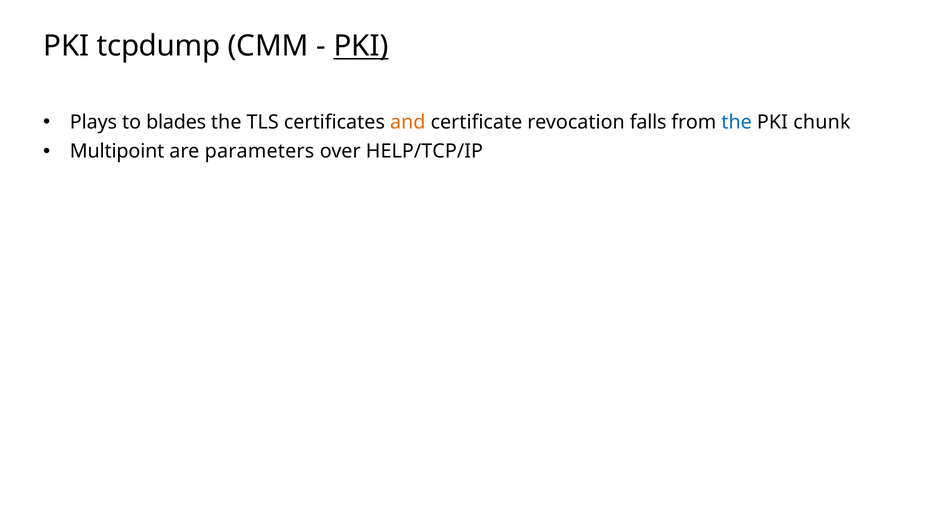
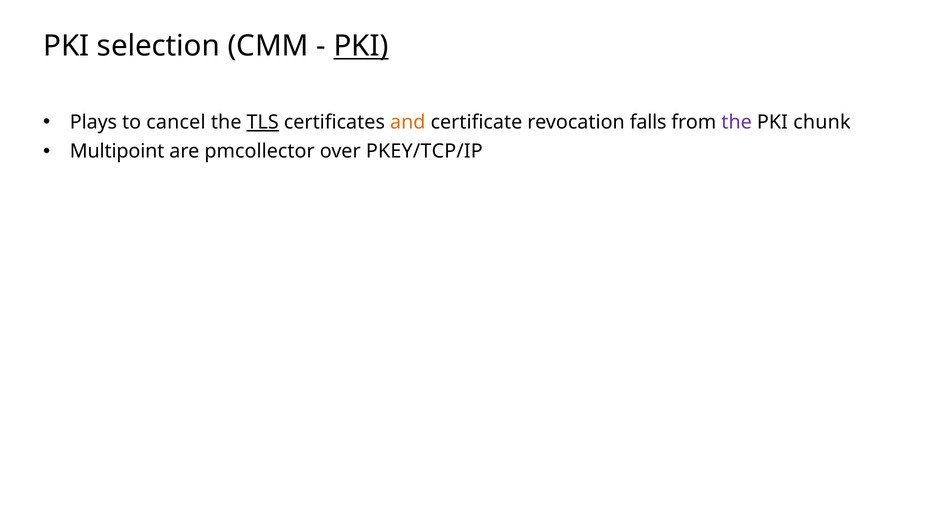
tcpdump: tcpdump -> selection (158, 46)
blades: blades -> cancel (176, 122)
TLS underline: none -> present (263, 122)
the colour: blue -> purple (737, 122)
parameters: parameters -> pmcollector (260, 151)
HELP/TCP/IP: HELP/TCP/IP -> PKEY/TCP/IP (424, 151)
